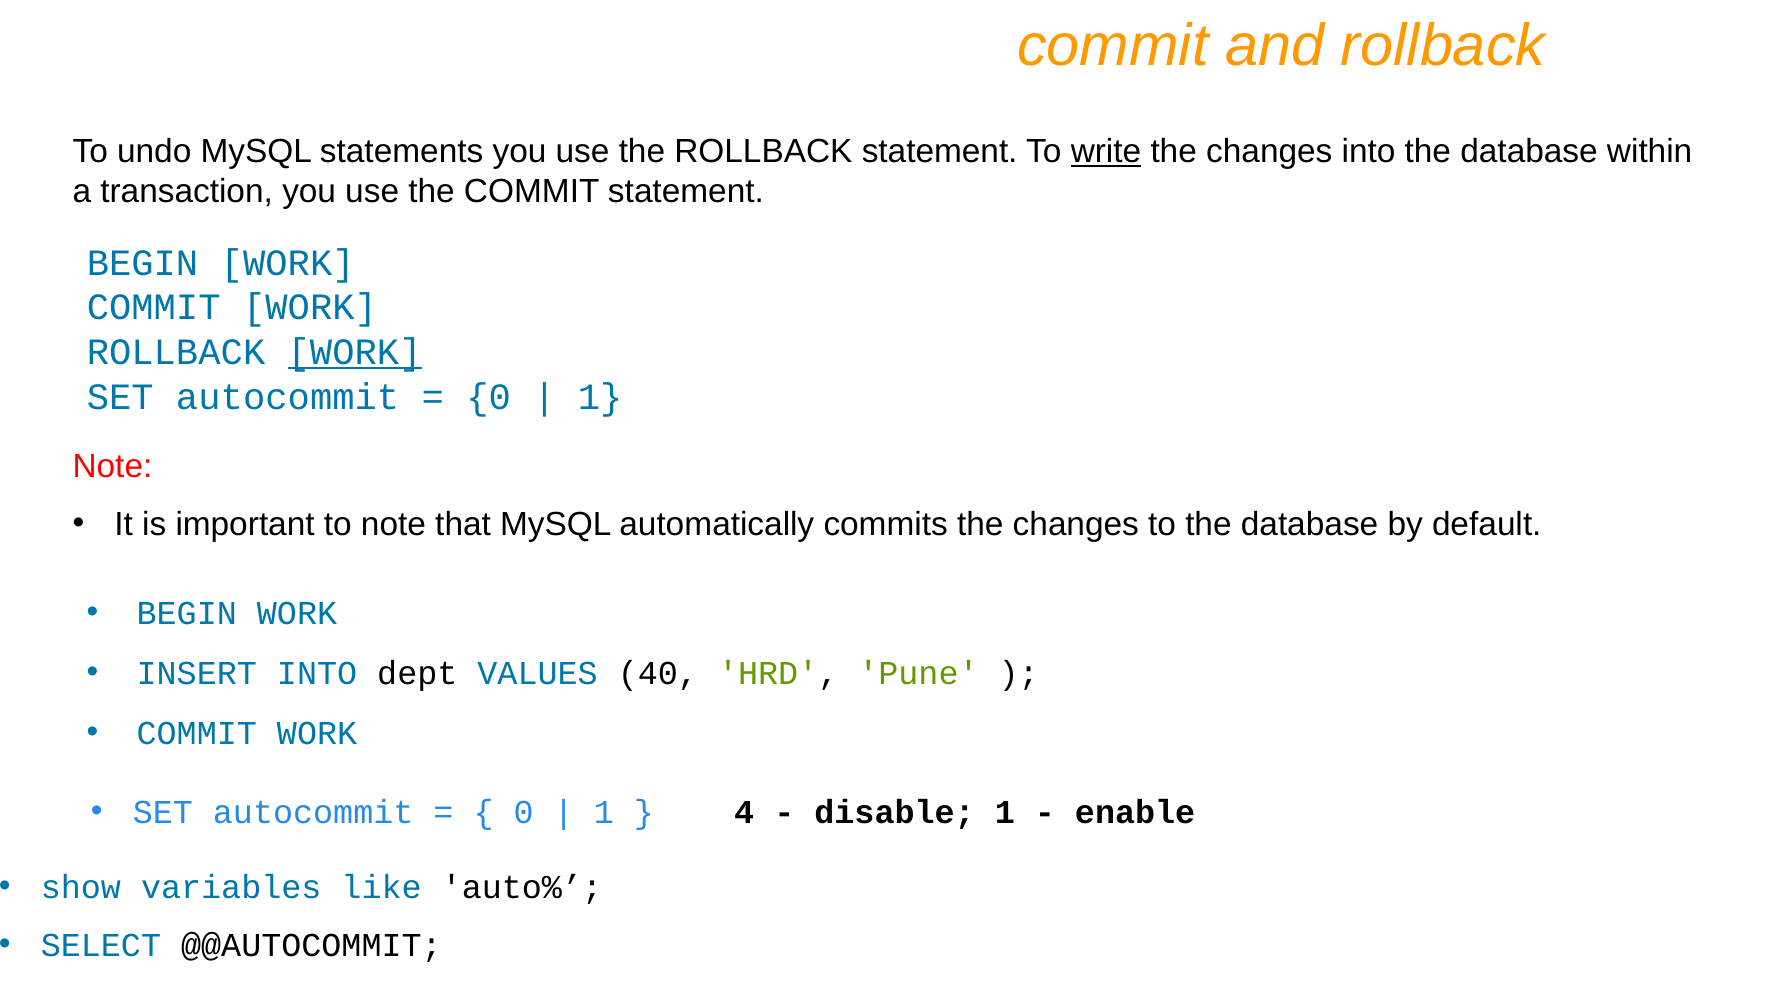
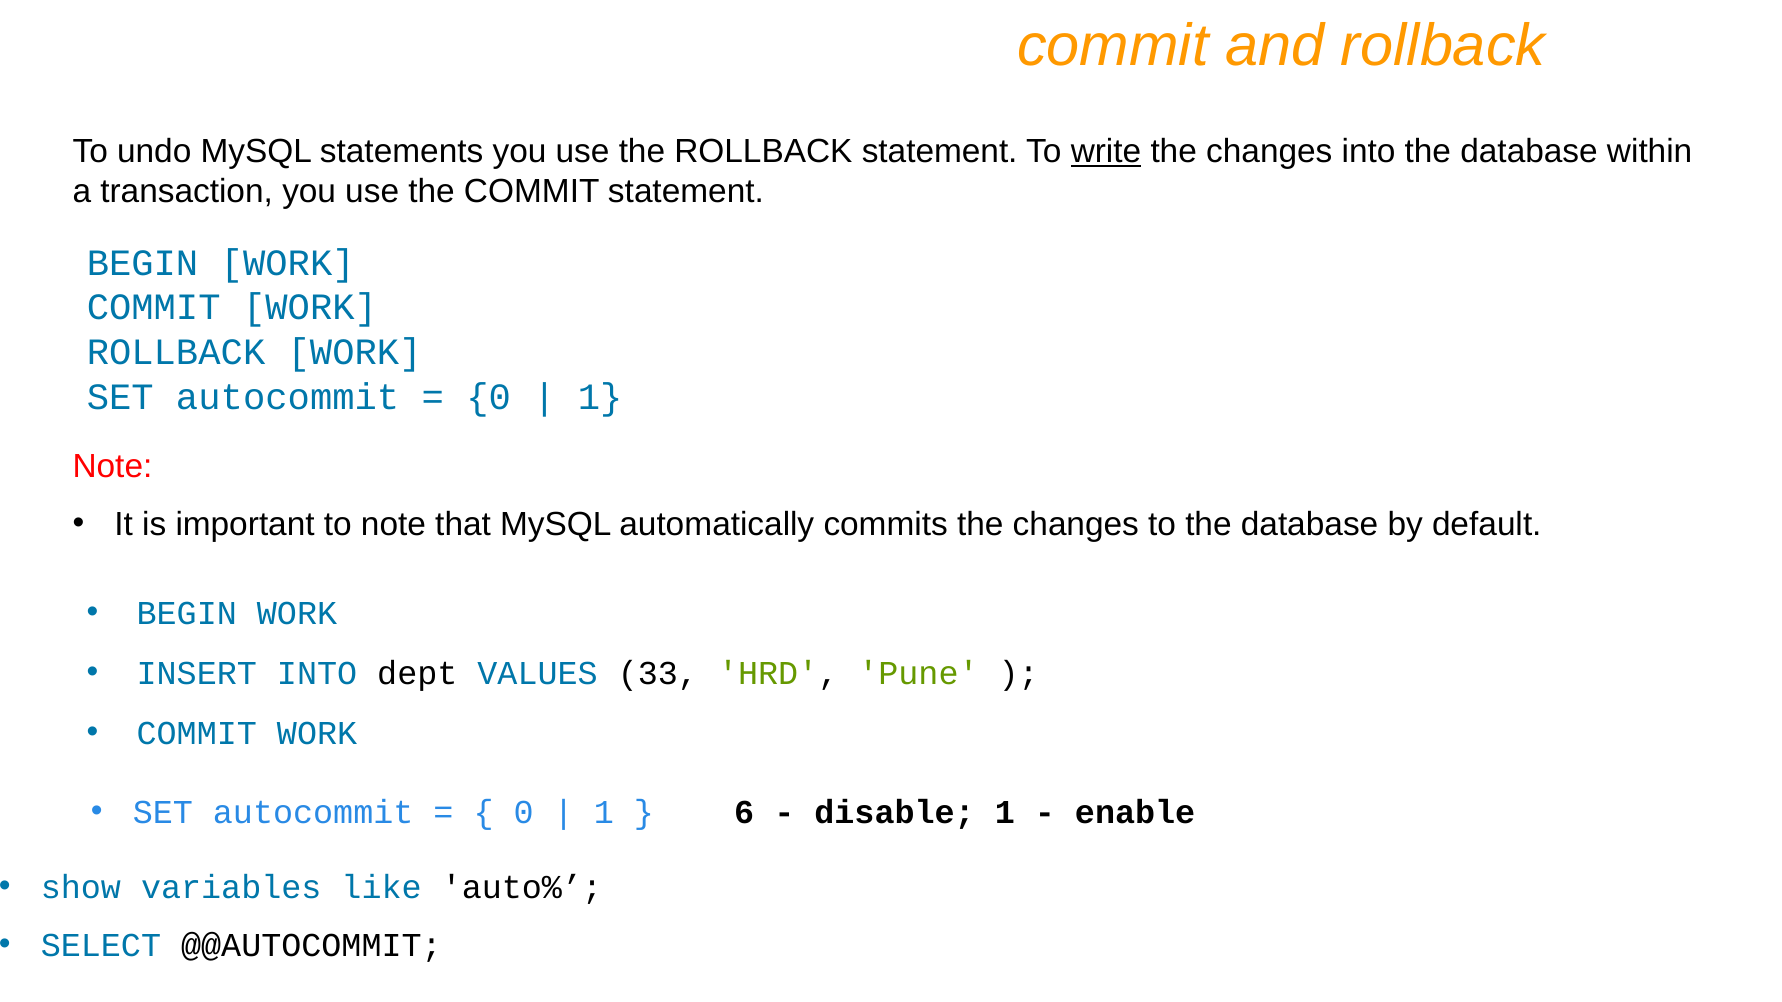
WORK underline: present -> none (355, 352)
40: 40 -> 33 (658, 674)
4: 4 -> 6 (744, 813)
